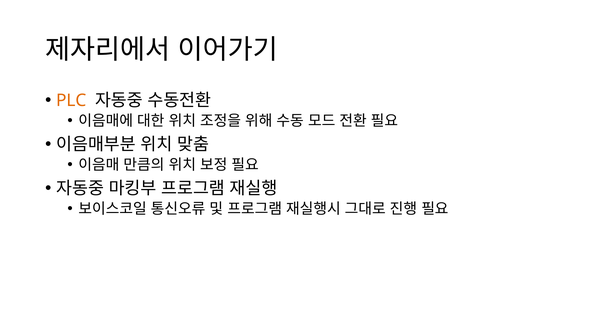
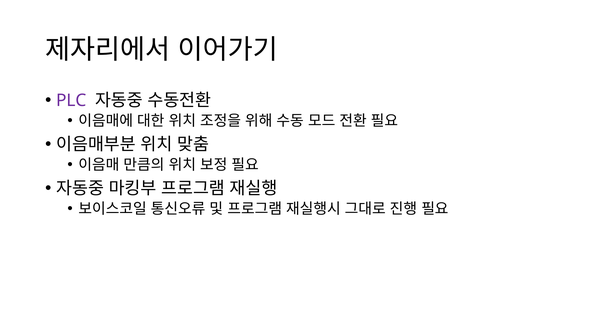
PLC colour: orange -> purple (71, 100)
